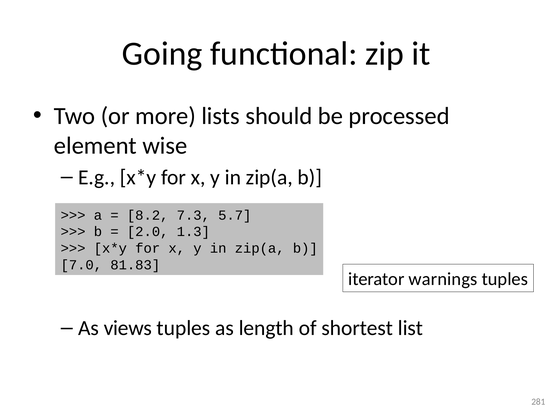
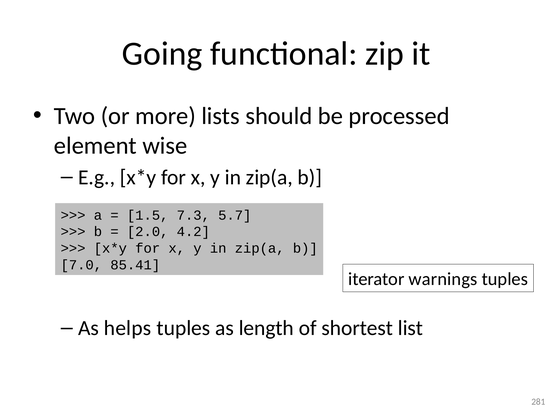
8.2: 8.2 -> 1.5 (148, 215)
1.3: 1.3 -> 4.2 (193, 232)
81.83: 81.83 -> 85.41 (135, 265)
views: views -> helps (128, 328)
